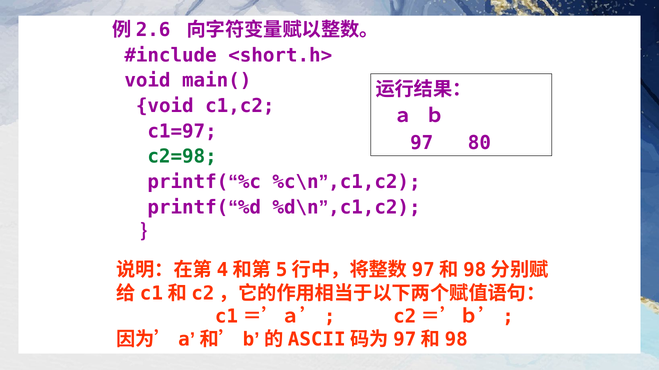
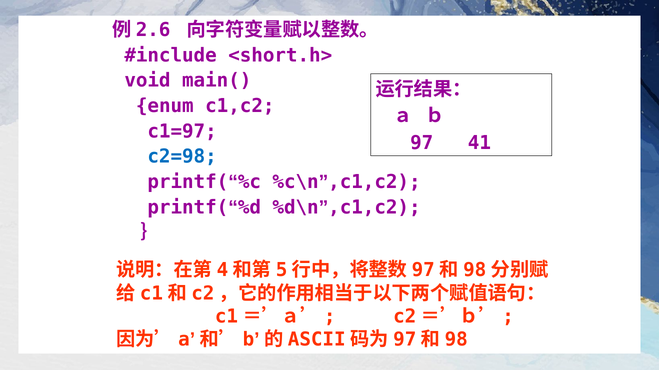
void: void -> enum (165, 106)
80: 80 -> 41 (479, 143)
c2=98 colour: green -> blue (182, 157)
